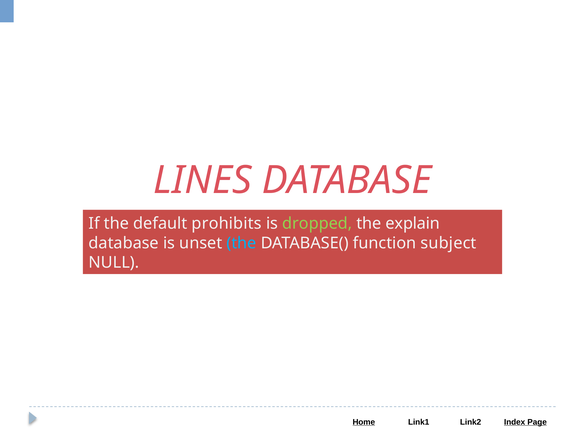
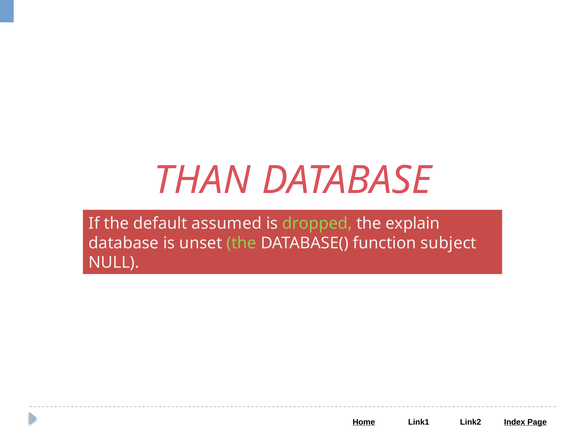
LINES: LINES -> THAN (202, 180)
prohibits: prohibits -> assumed (227, 223)
the colour: light blue -> light green (241, 243)
